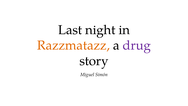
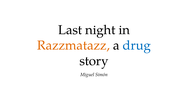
drug colour: purple -> blue (137, 45)
